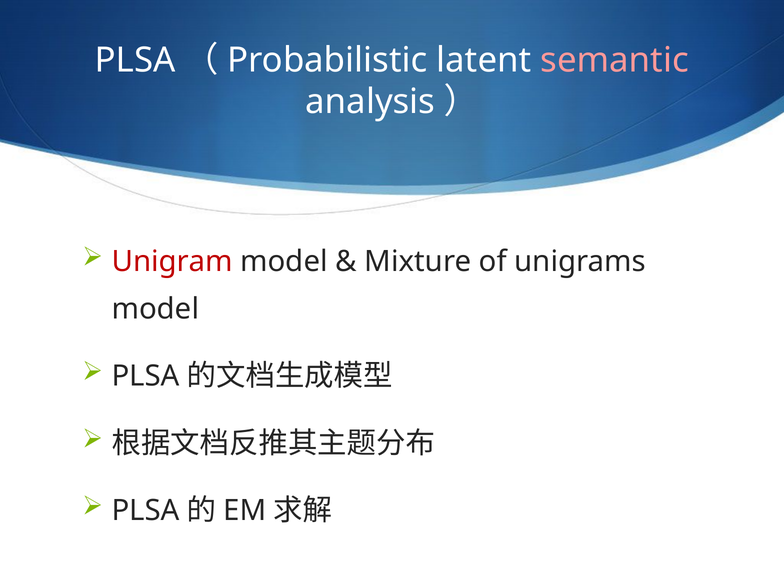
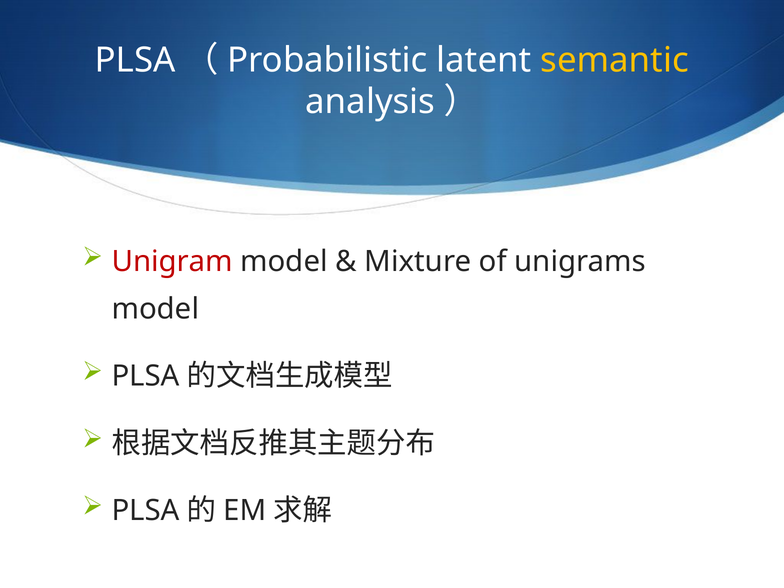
semantic colour: pink -> yellow (615, 60)
